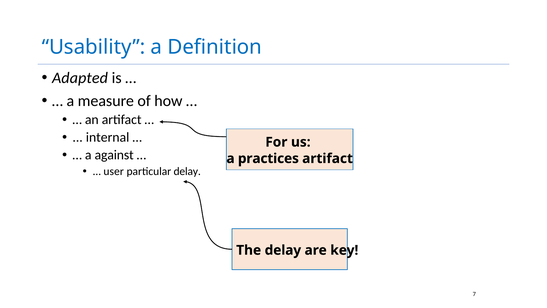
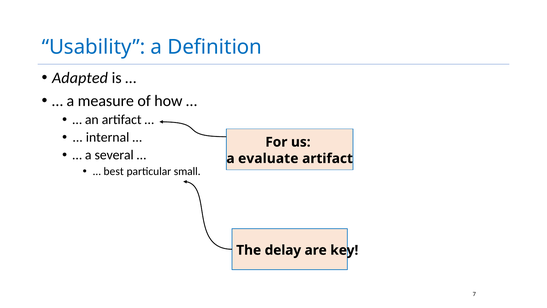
against: against -> several (114, 155)
practices: practices -> evaluate (268, 158)
user: user -> best (114, 171)
particular delay: delay -> small (187, 171)
